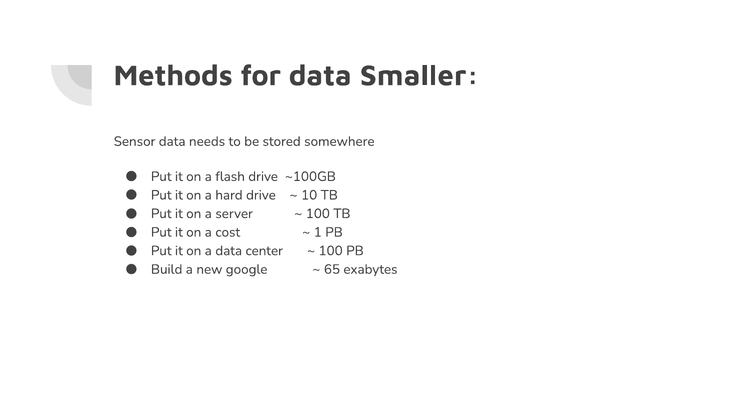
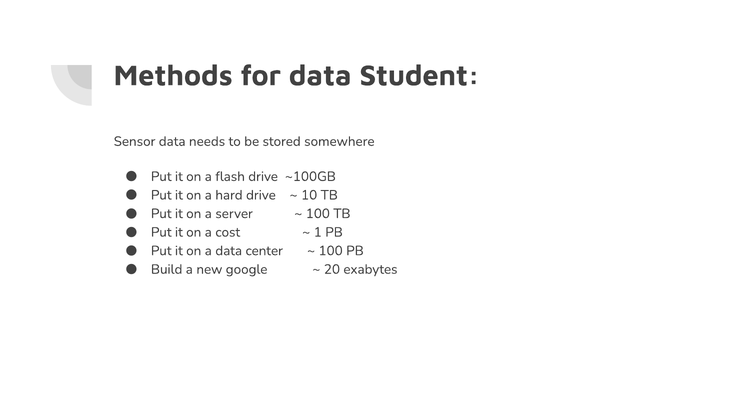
Smaller: Smaller -> Student (420, 76)
65: 65 -> 20 (332, 269)
